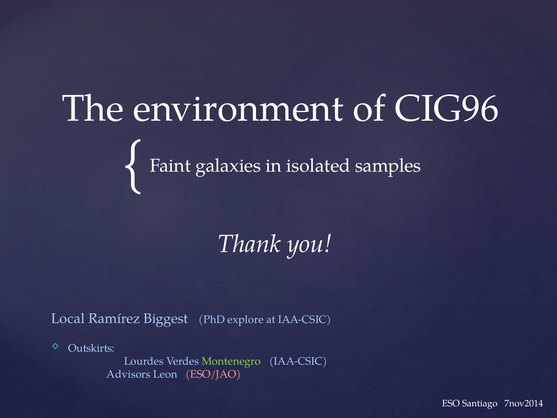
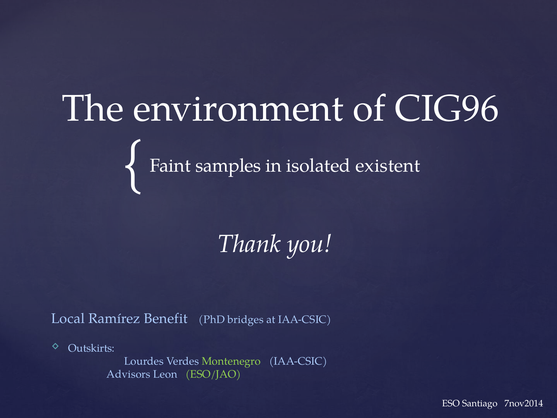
galaxies: galaxies -> samples (228, 166)
samples: samples -> existent (388, 166)
Biggest: Biggest -> Benefit (166, 318)
explore: explore -> bridges (246, 319)
ESO/JAO colour: pink -> light green (213, 374)
